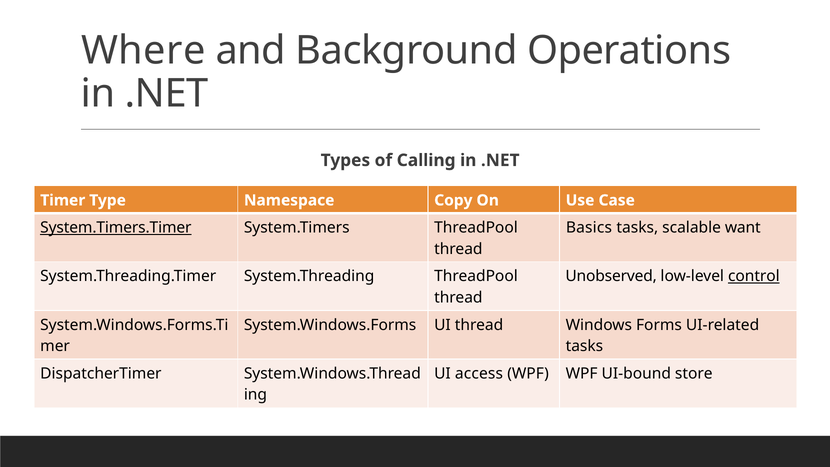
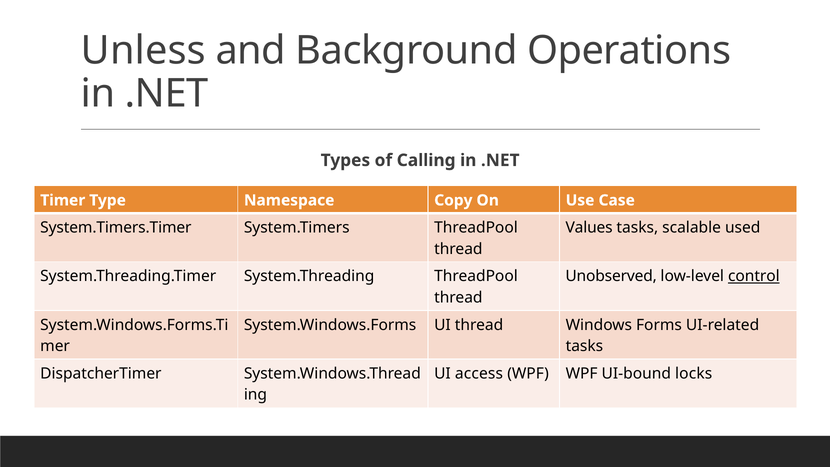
Where: Where -> Unless (143, 50)
System.Timers.Timer underline: present -> none (116, 228)
Basics: Basics -> Values (589, 228)
want: want -> used (743, 228)
store: store -> locks (694, 373)
